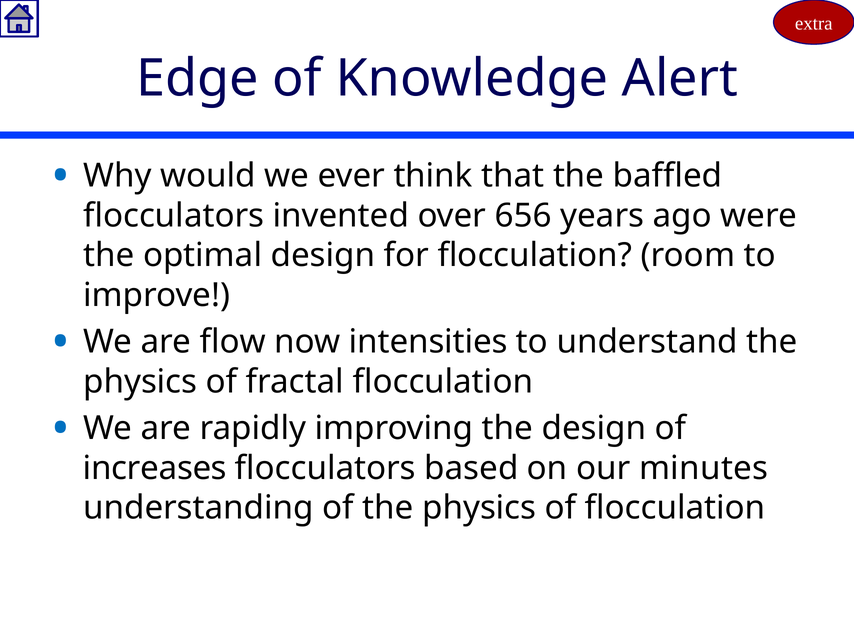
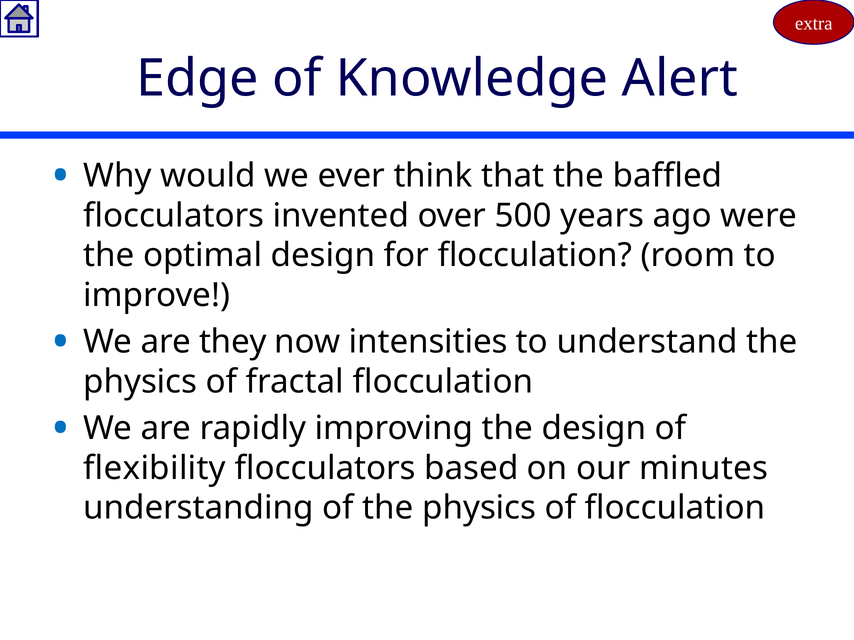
656: 656 -> 500 (523, 216)
flow: flow -> they (233, 342)
increases: increases -> flexibility (155, 468)
